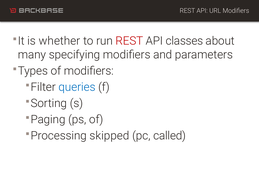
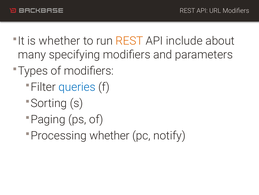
REST colour: red -> orange (129, 41)
classes: classes -> include (184, 41)
skipped: skipped -> whether (110, 135)
called: called -> notify (169, 135)
